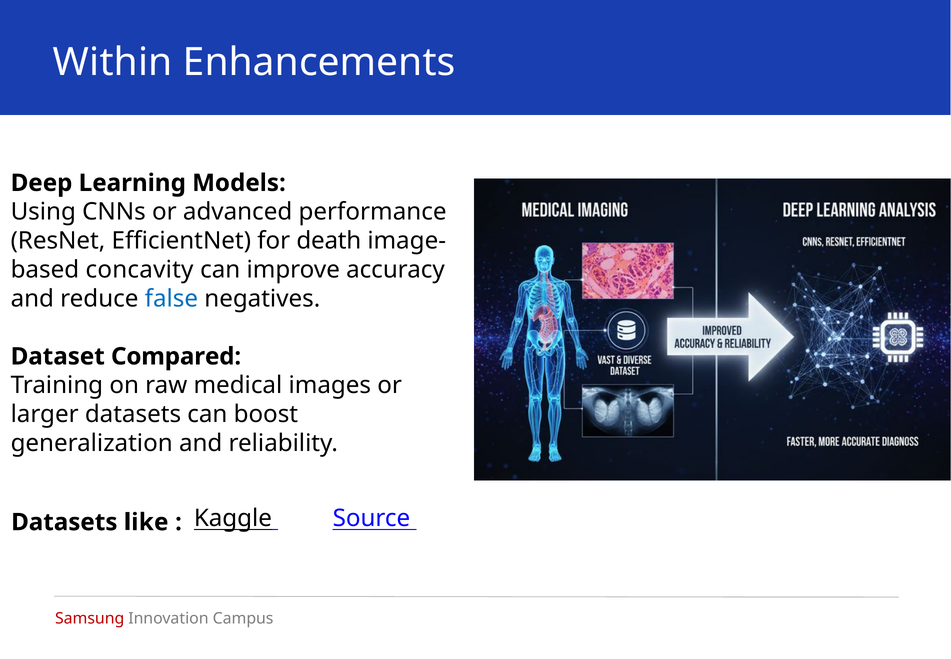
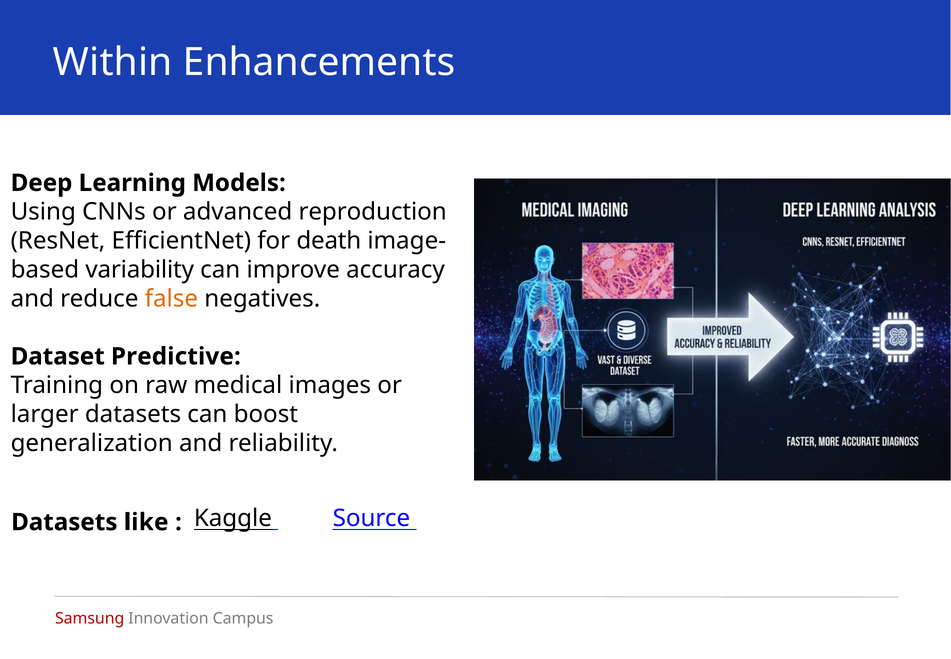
performance: performance -> reproduction (373, 212)
concavity: concavity -> variability (140, 270)
false colour: blue -> orange (171, 299)
Compared: Compared -> Predictive (176, 357)
